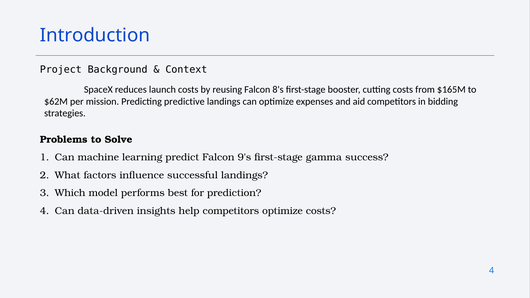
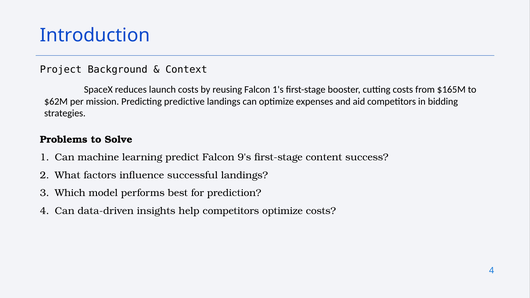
8's: 8's -> 1's (278, 90)
gamma: gamma -> content (324, 157)
